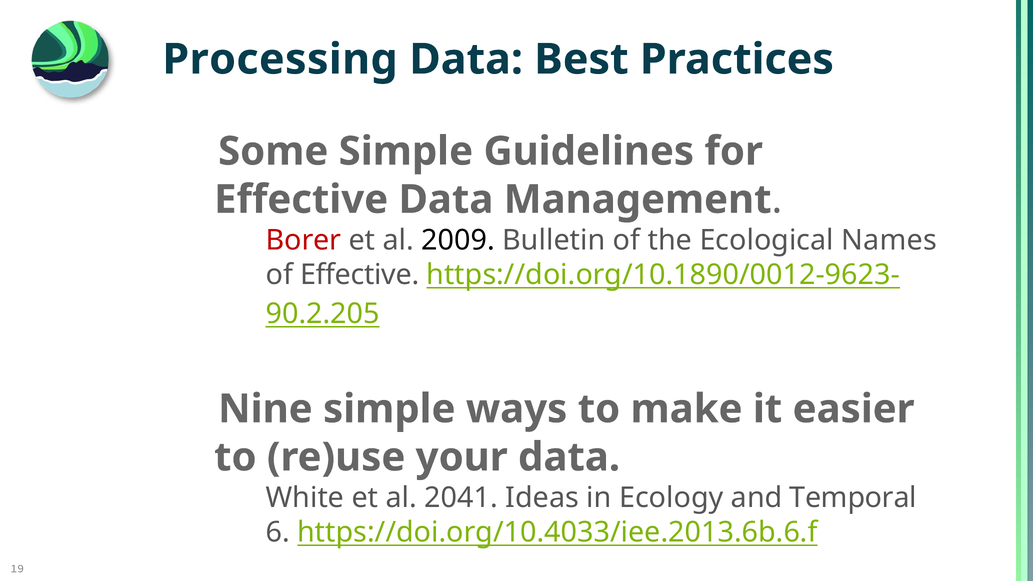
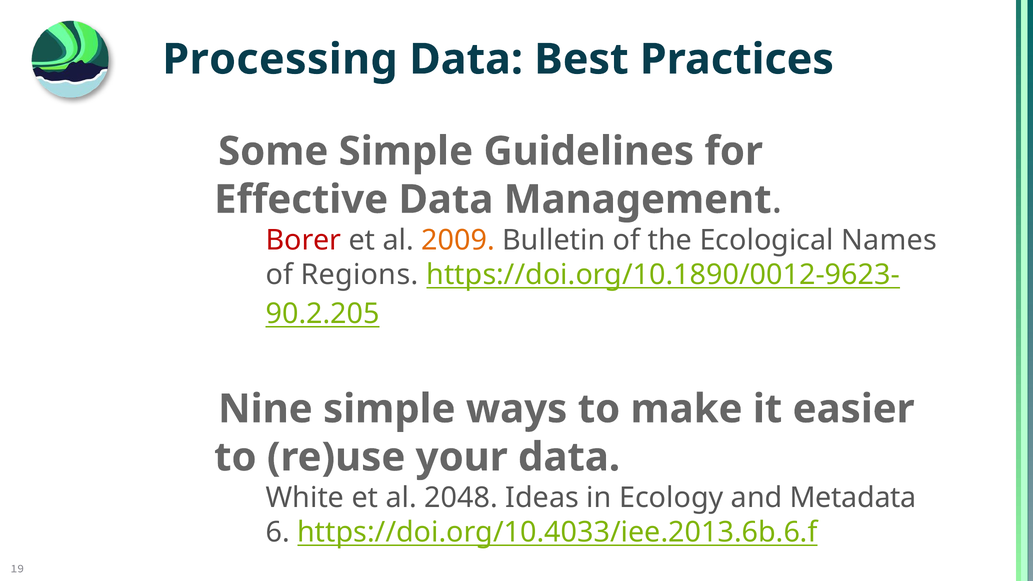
2009 colour: black -> orange (458, 240)
of Effective: Effective -> Regions (359, 275)
2041: 2041 -> 2048 (461, 498)
Temporal: Temporal -> Metadata (853, 498)
